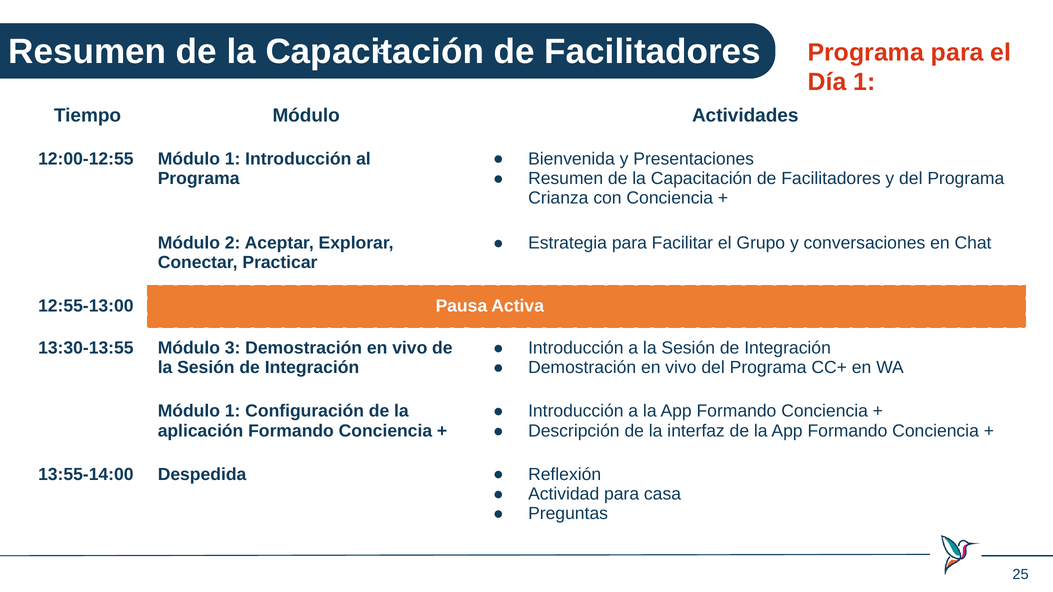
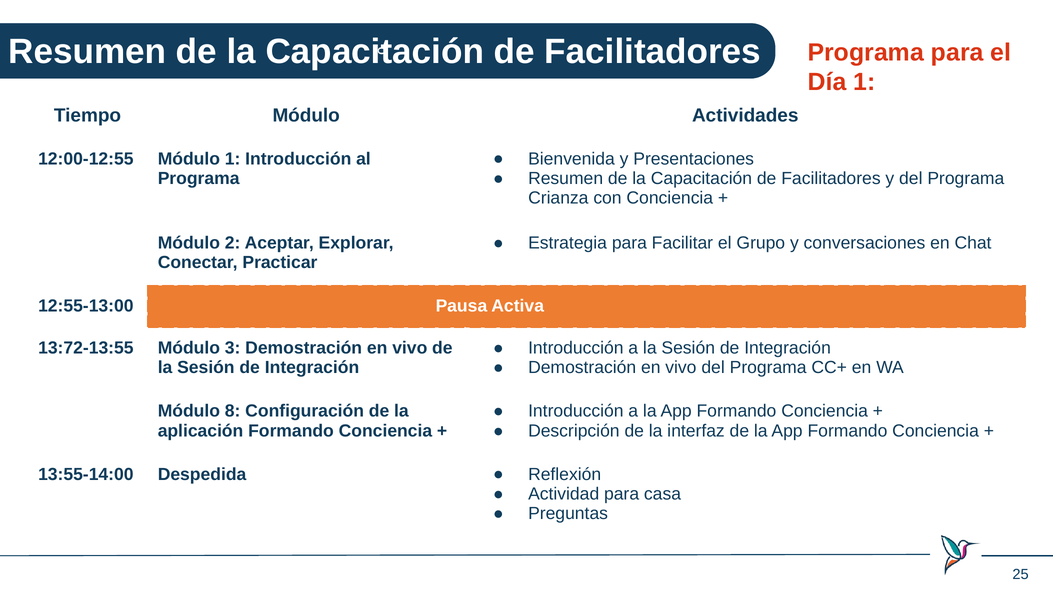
13:30-13:55: 13:30-13:55 -> 13:72-13:55 (86, 348)
1: 1 -> 8 (233, 411)
